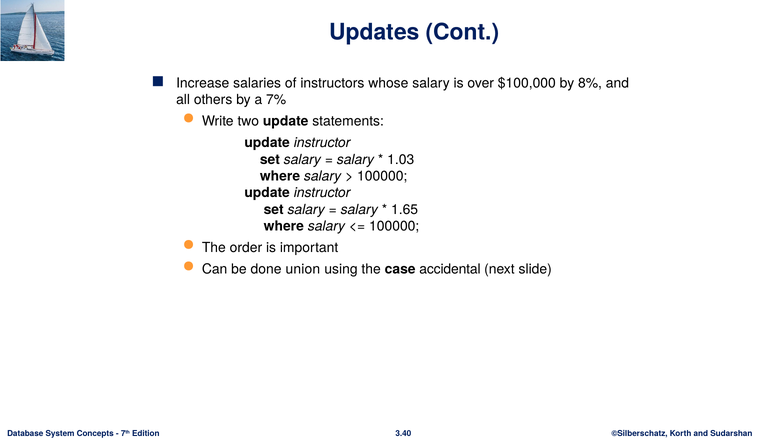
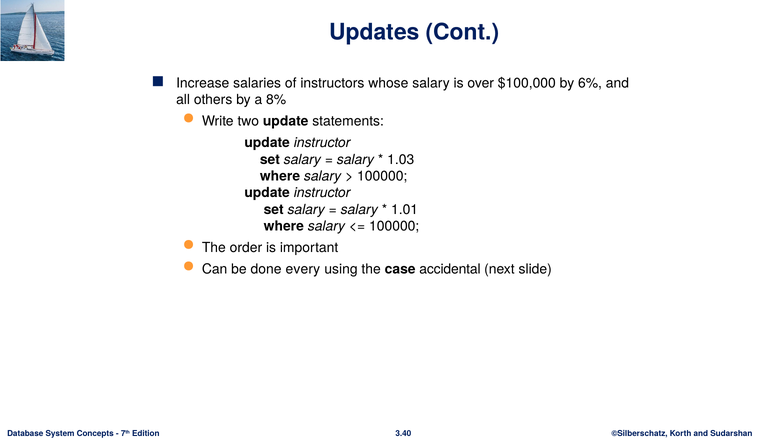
8%: 8% -> 6% (590, 83)
7%: 7% -> 8% (276, 100)
1.65: 1.65 -> 1.01 (405, 209)
union: union -> every (303, 269)
